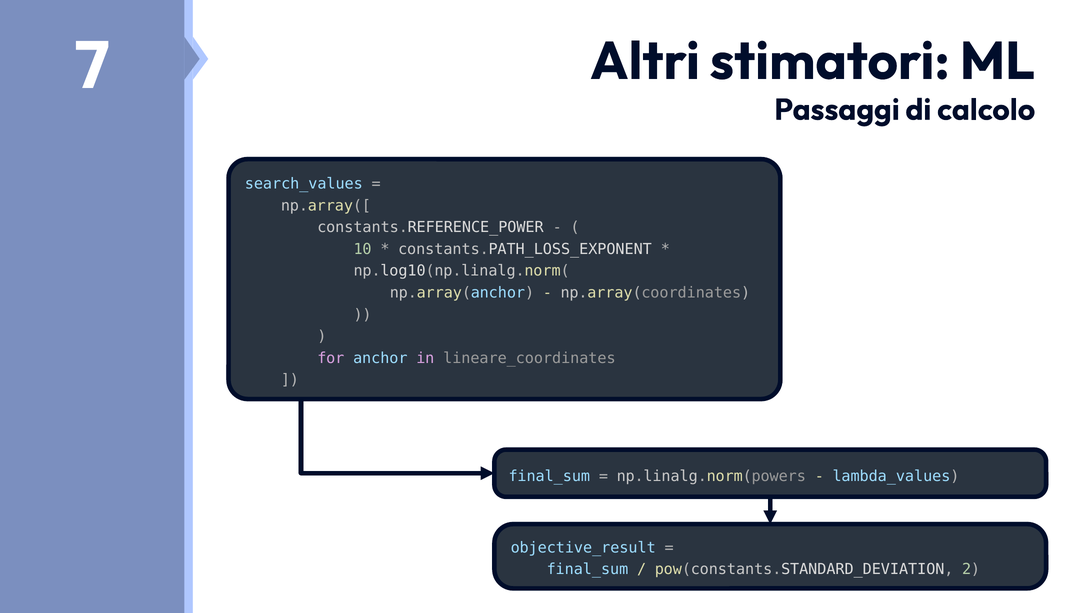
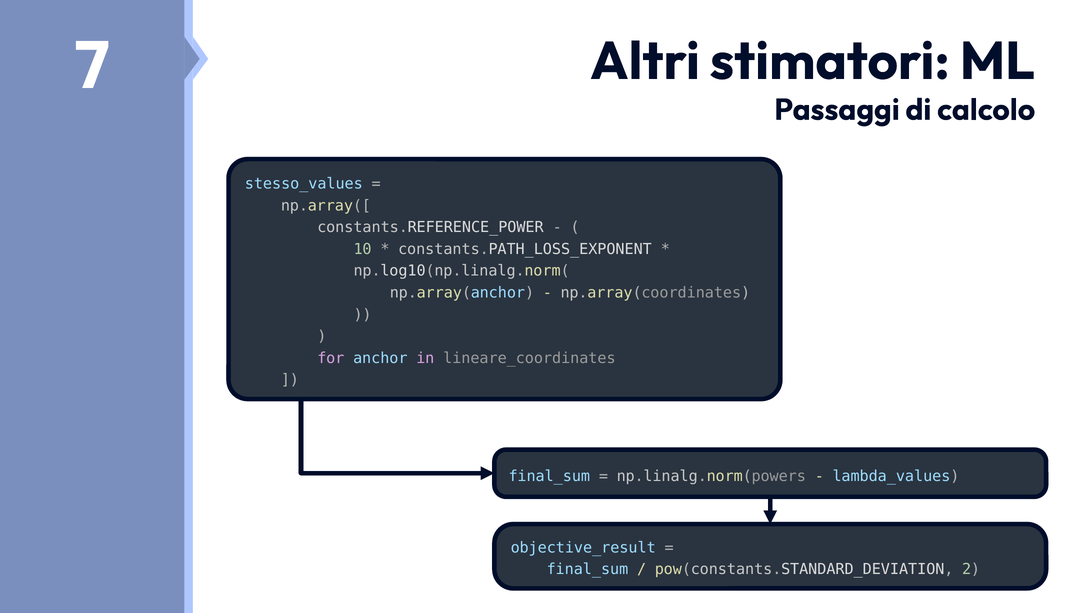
search_values: search_values -> stesso_values (304, 184)
